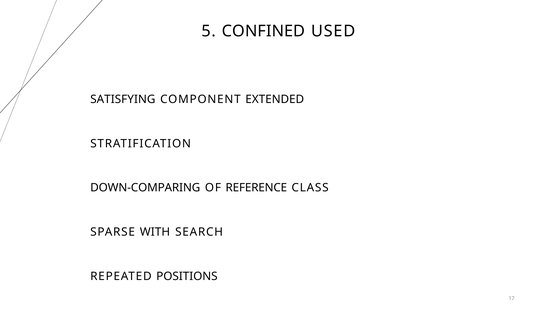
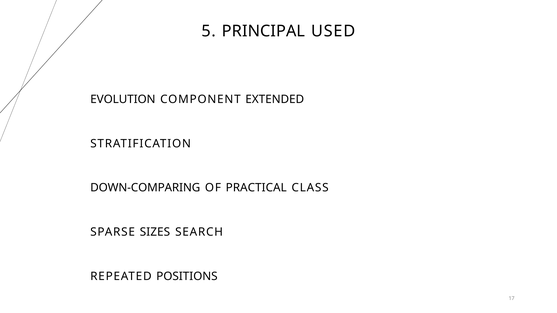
CONFINED: CONFINED -> PRINCIPAL (264, 31)
SATISFYING: SATISFYING -> EVOLUTION (123, 99)
REFERENCE: REFERENCE -> PRACTICAL (256, 188)
WITH: WITH -> SIZES (155, 232)
